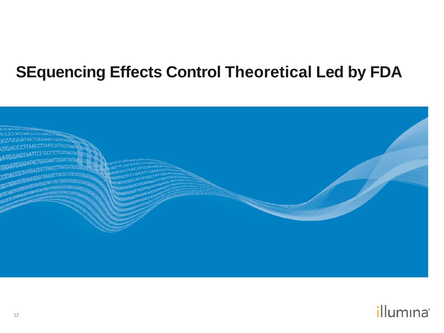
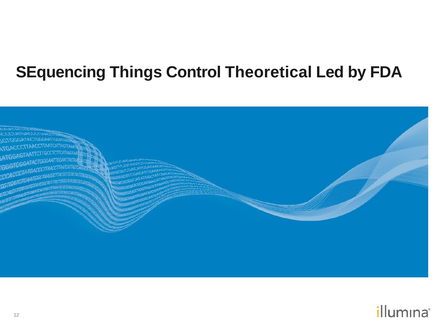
Effects: Effects -> Things (136, 72)
